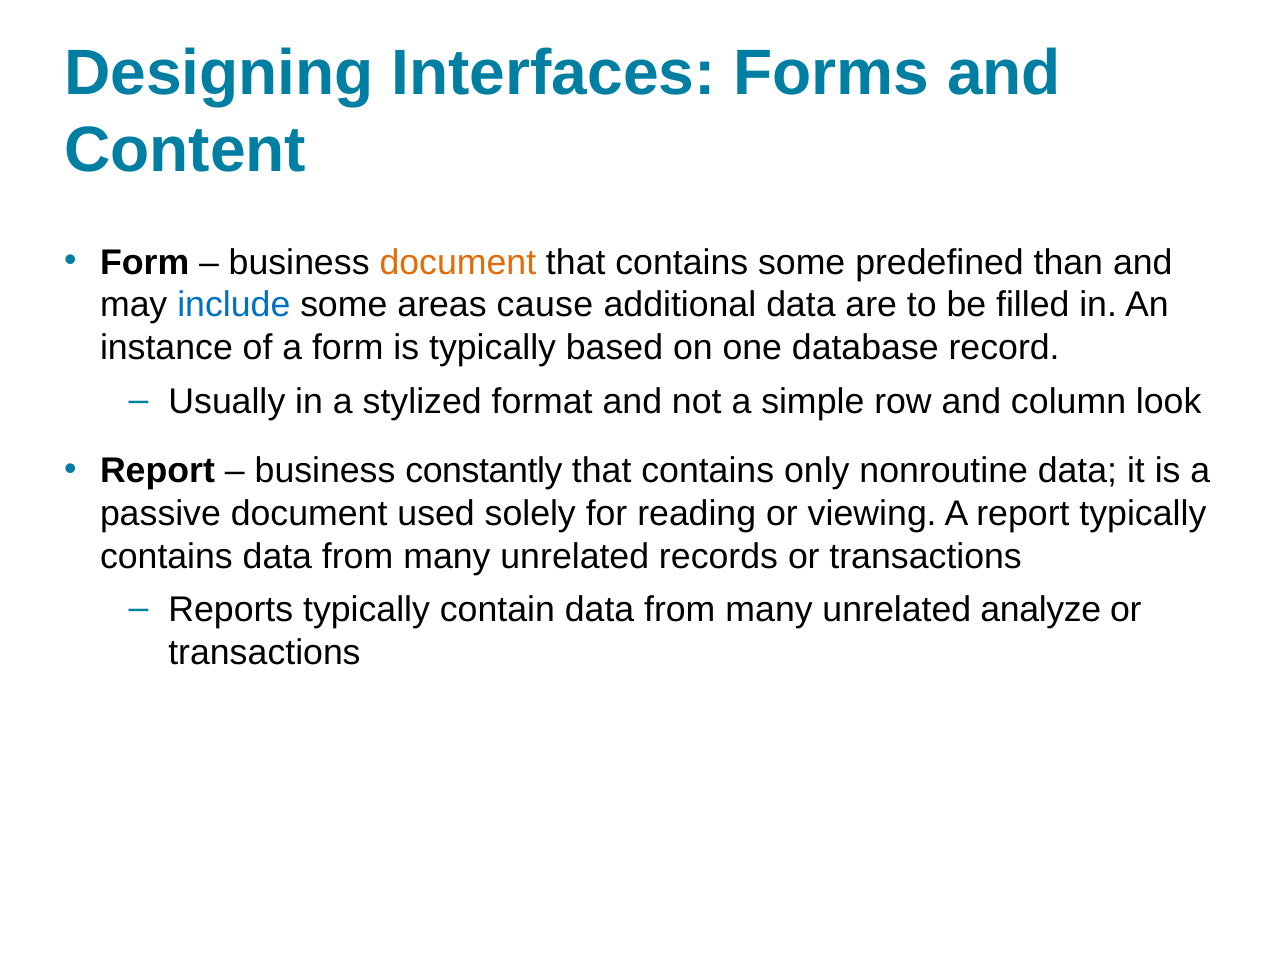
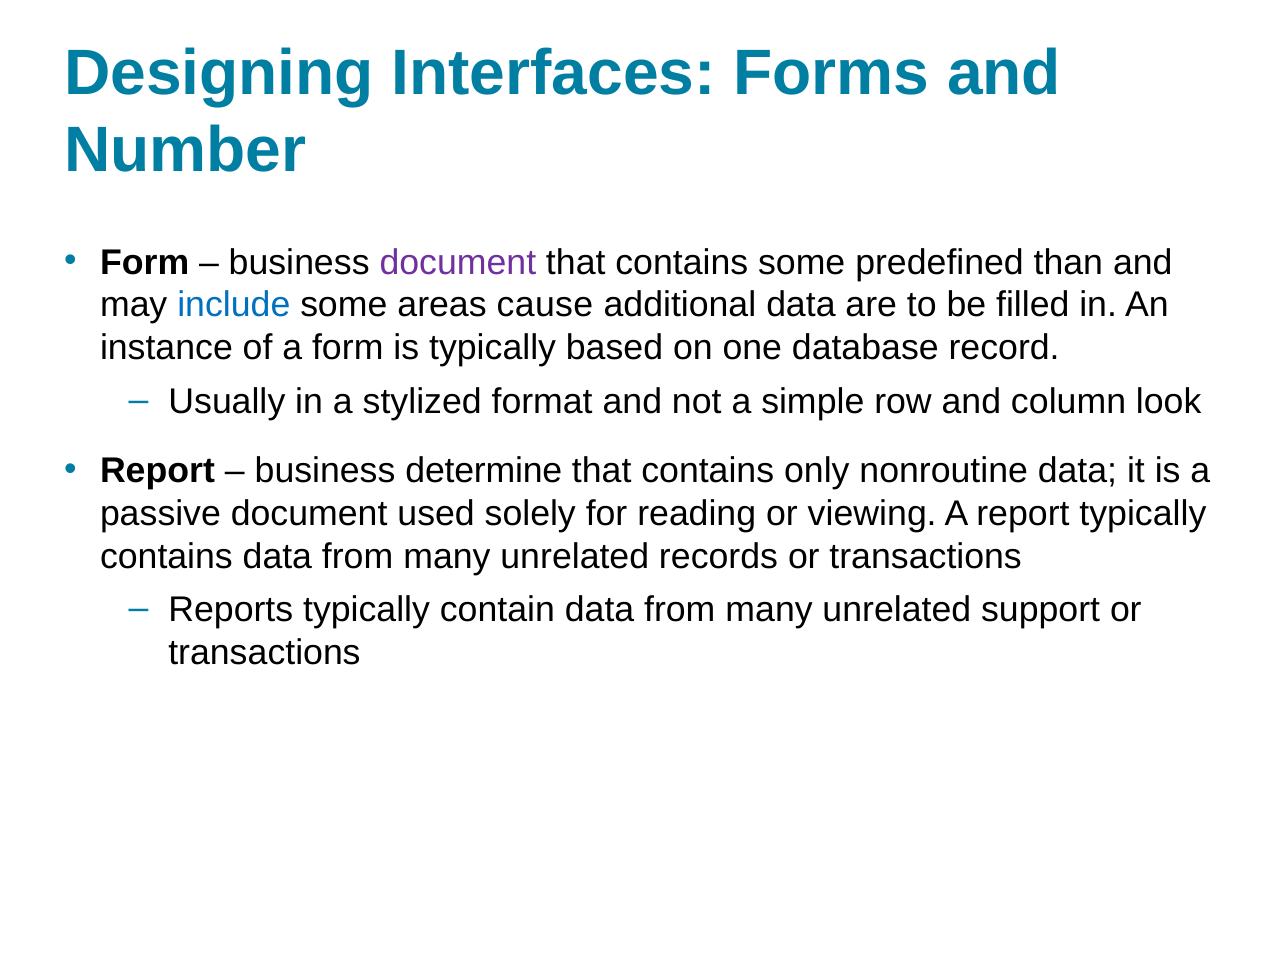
Content: Content -> Number (185, 150)
document colour: orange -> purple (458, 262)
constantly: constantly -> determine (484, 471)
analyze: analyze -> support (1041, 610)
